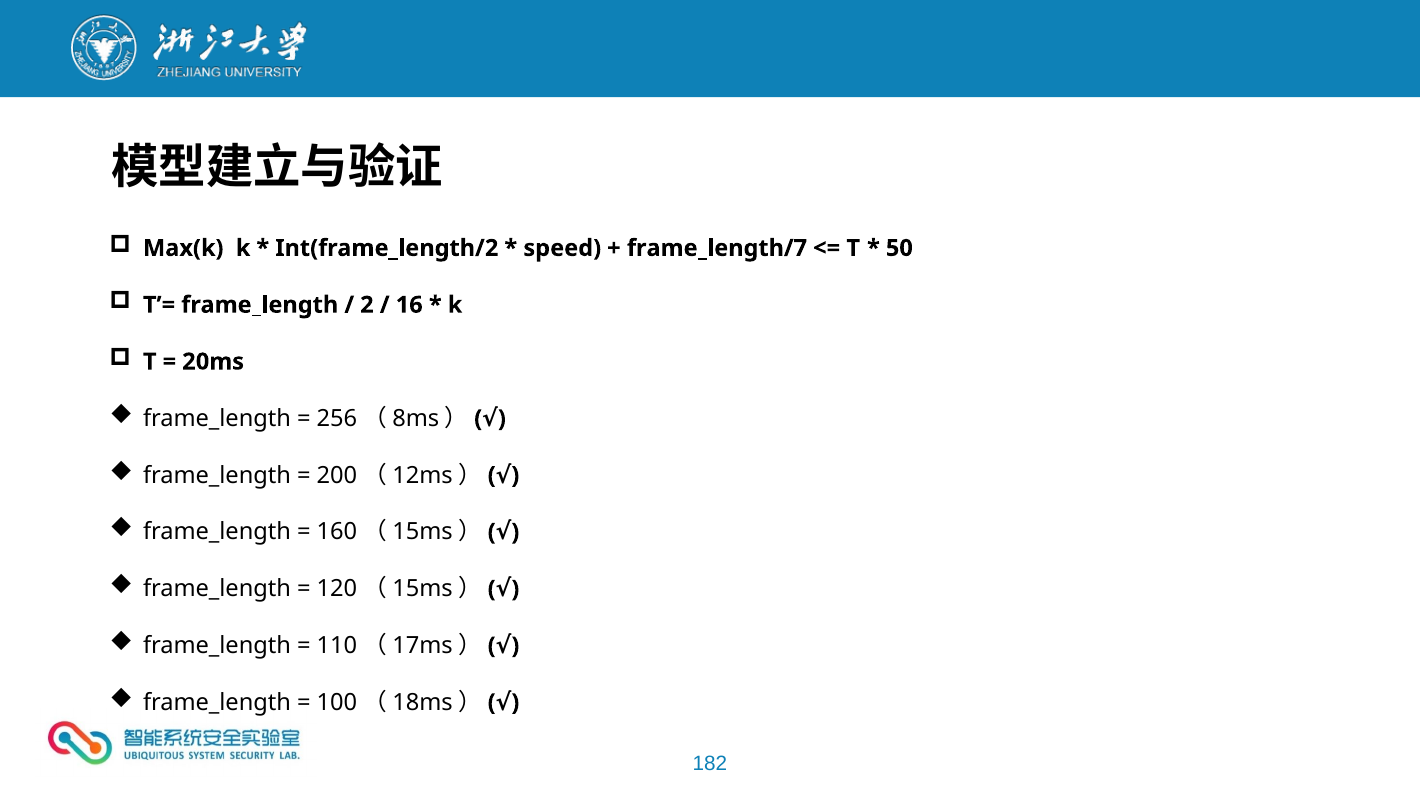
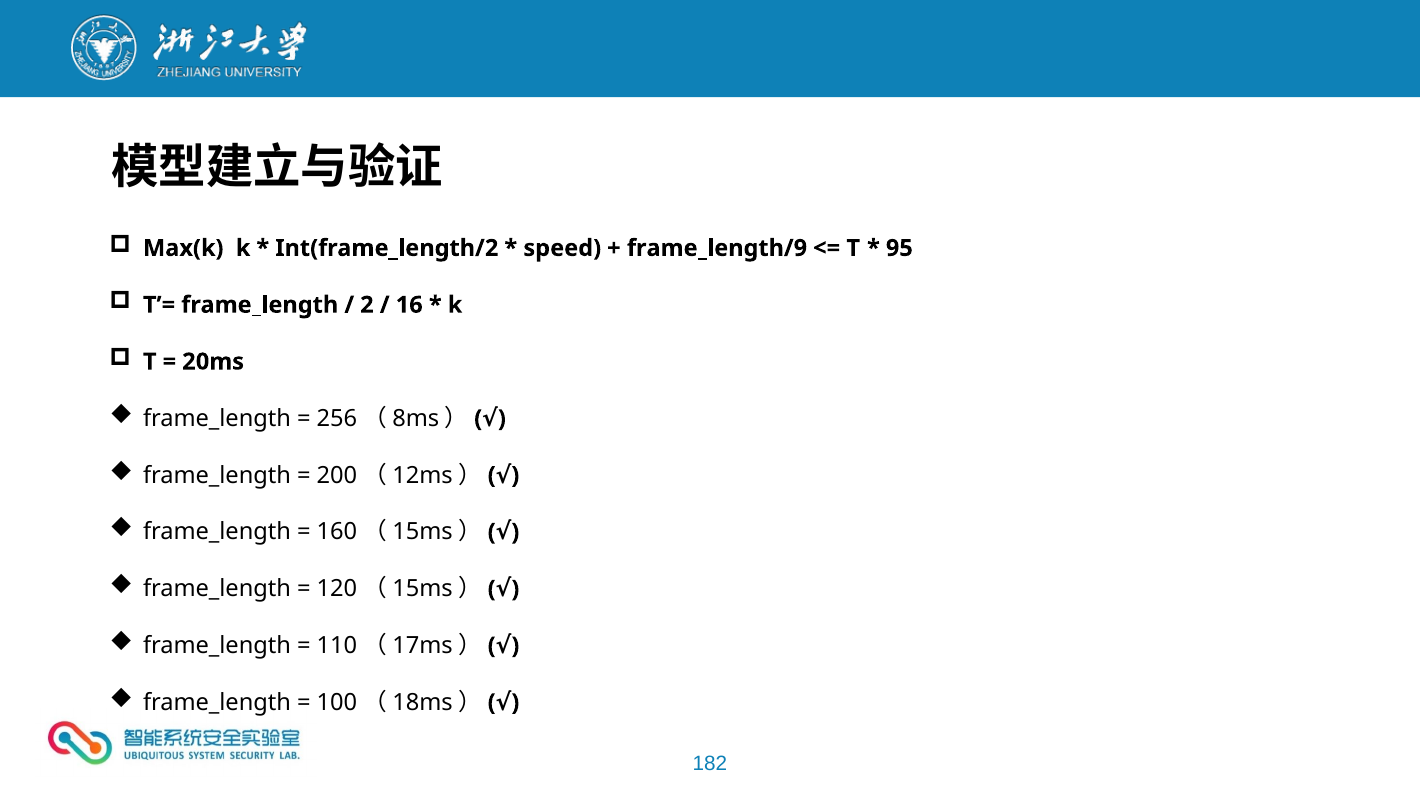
frame_length/7: frame_length/7 -> frame_length/9 (717, 248)
50: 50 -> 95 (899, 248)
